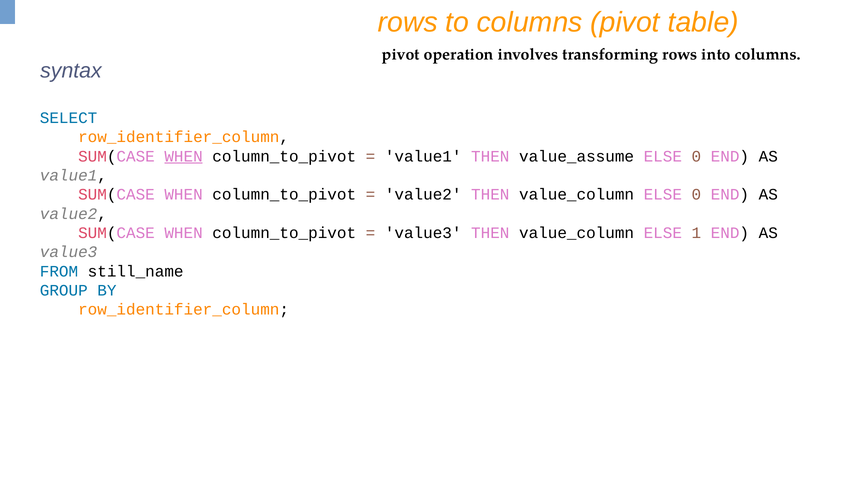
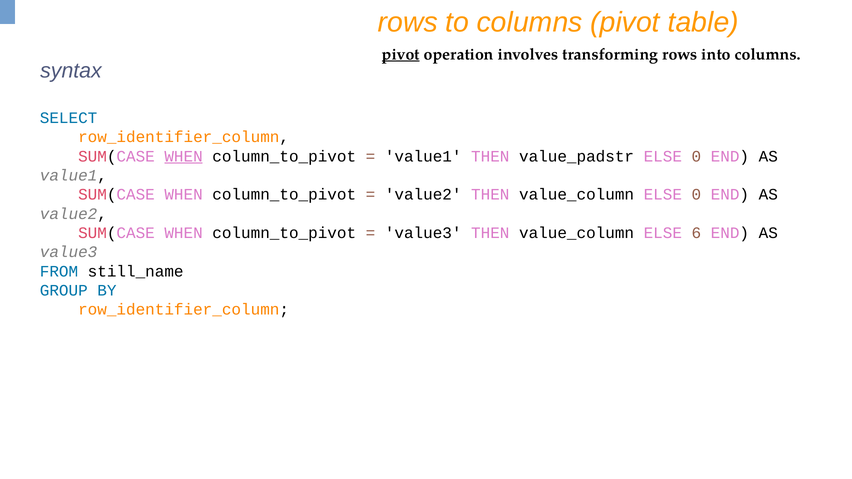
pivot underline: none -> present (401, 54)
value_assume: value_assume -> value_padstr (577, 156)
1: 1 -> 6 (696, 233)
